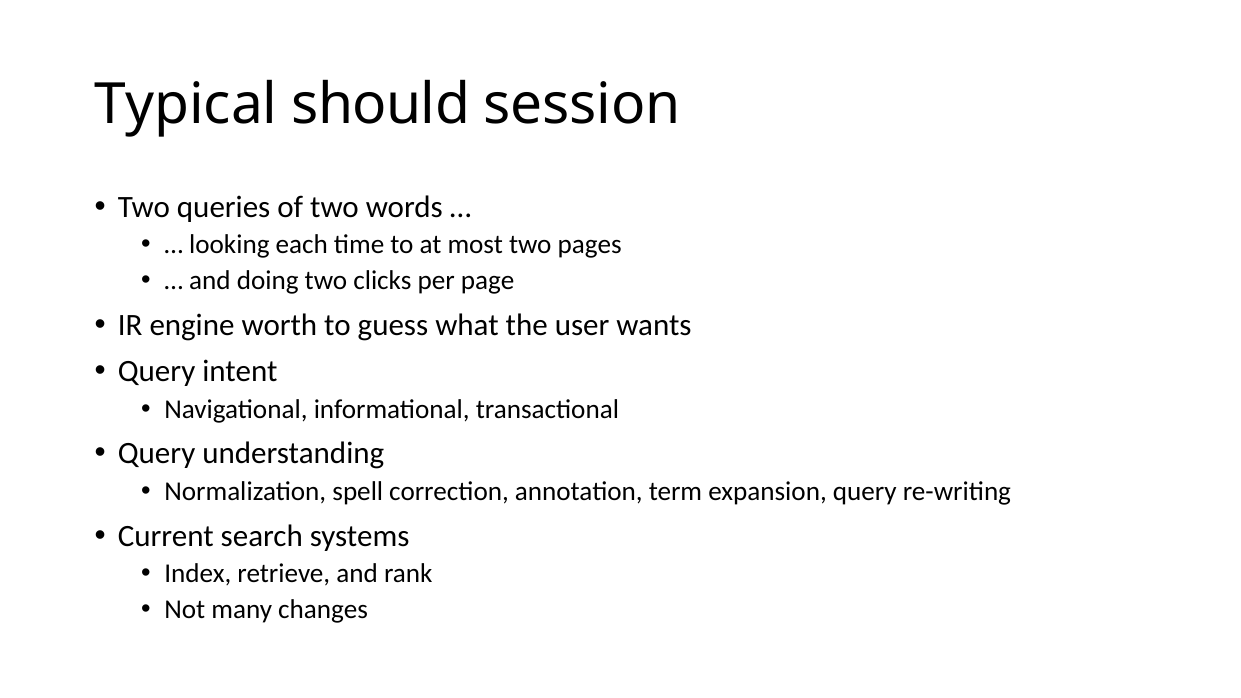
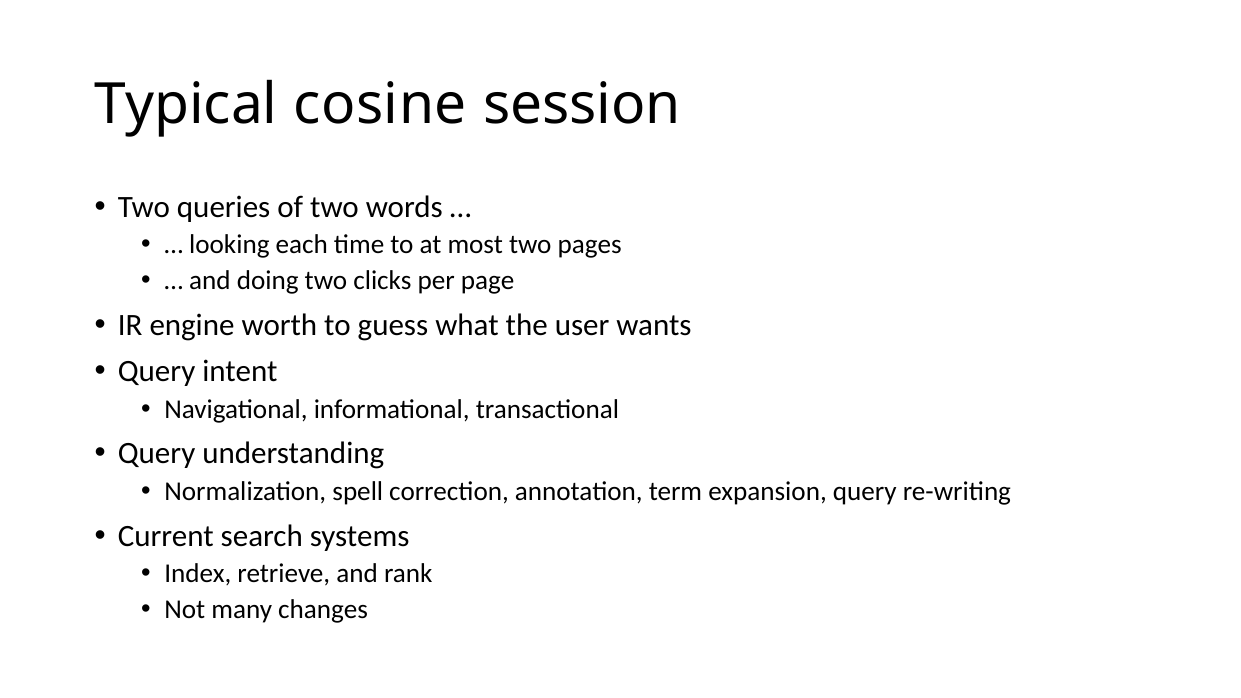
should: should -> cosine (380, 104)
